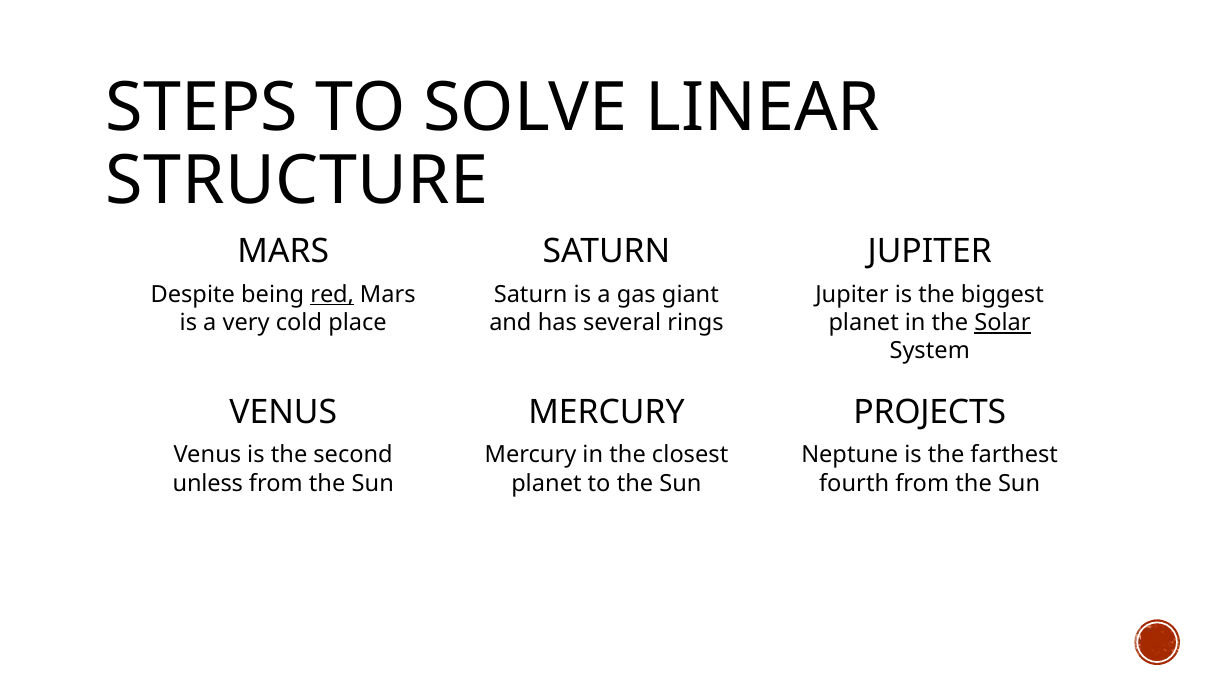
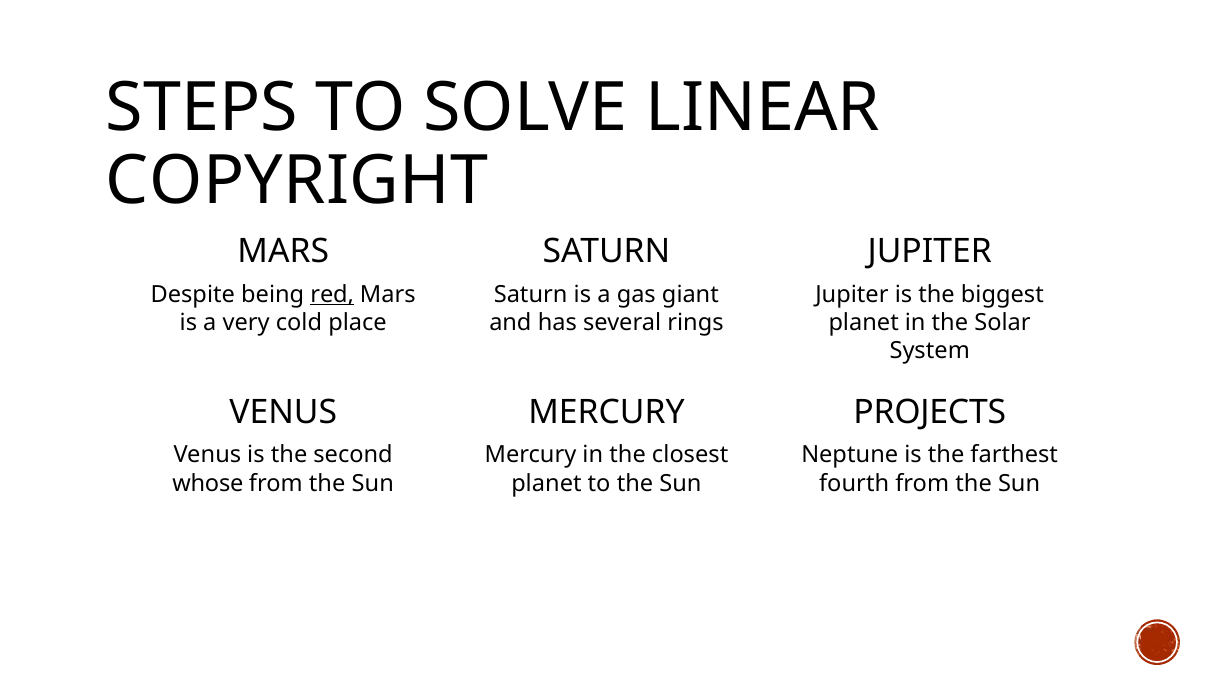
STRUCTURE: STRUCTURE -> COPYRIGHT (297, 181)
Solar underline: present -> none (1003, 323)
unless: unless -> whose (208, 484)
